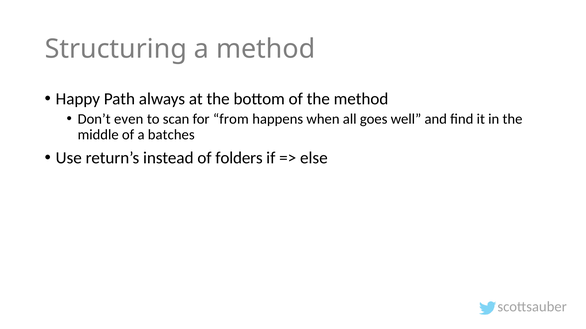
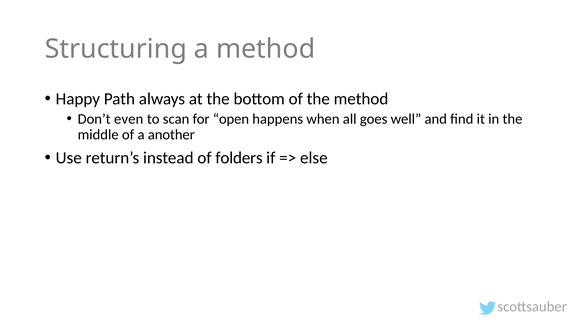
from: from -> open (231, 119)
batches: batches -> another (171, 135)
